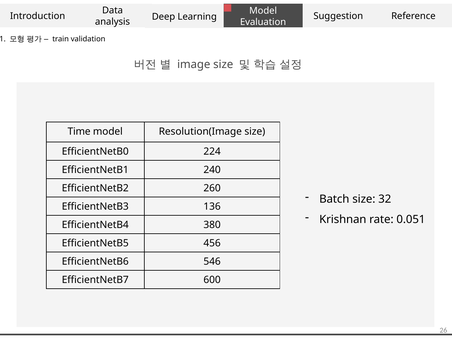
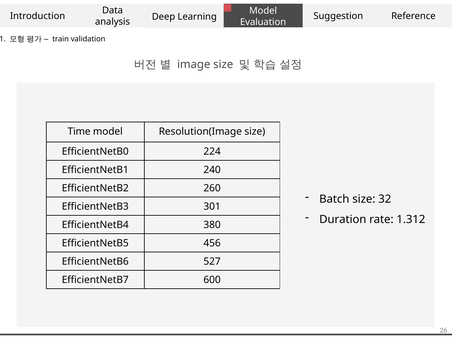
136: 136 -> 301 (212, 207)
Krishnan: Krishnan -> Duration (343, 219)
0.051: 0.051 -> 1.312 (411, 219)
546: 546 -> 527 (212, 262)
